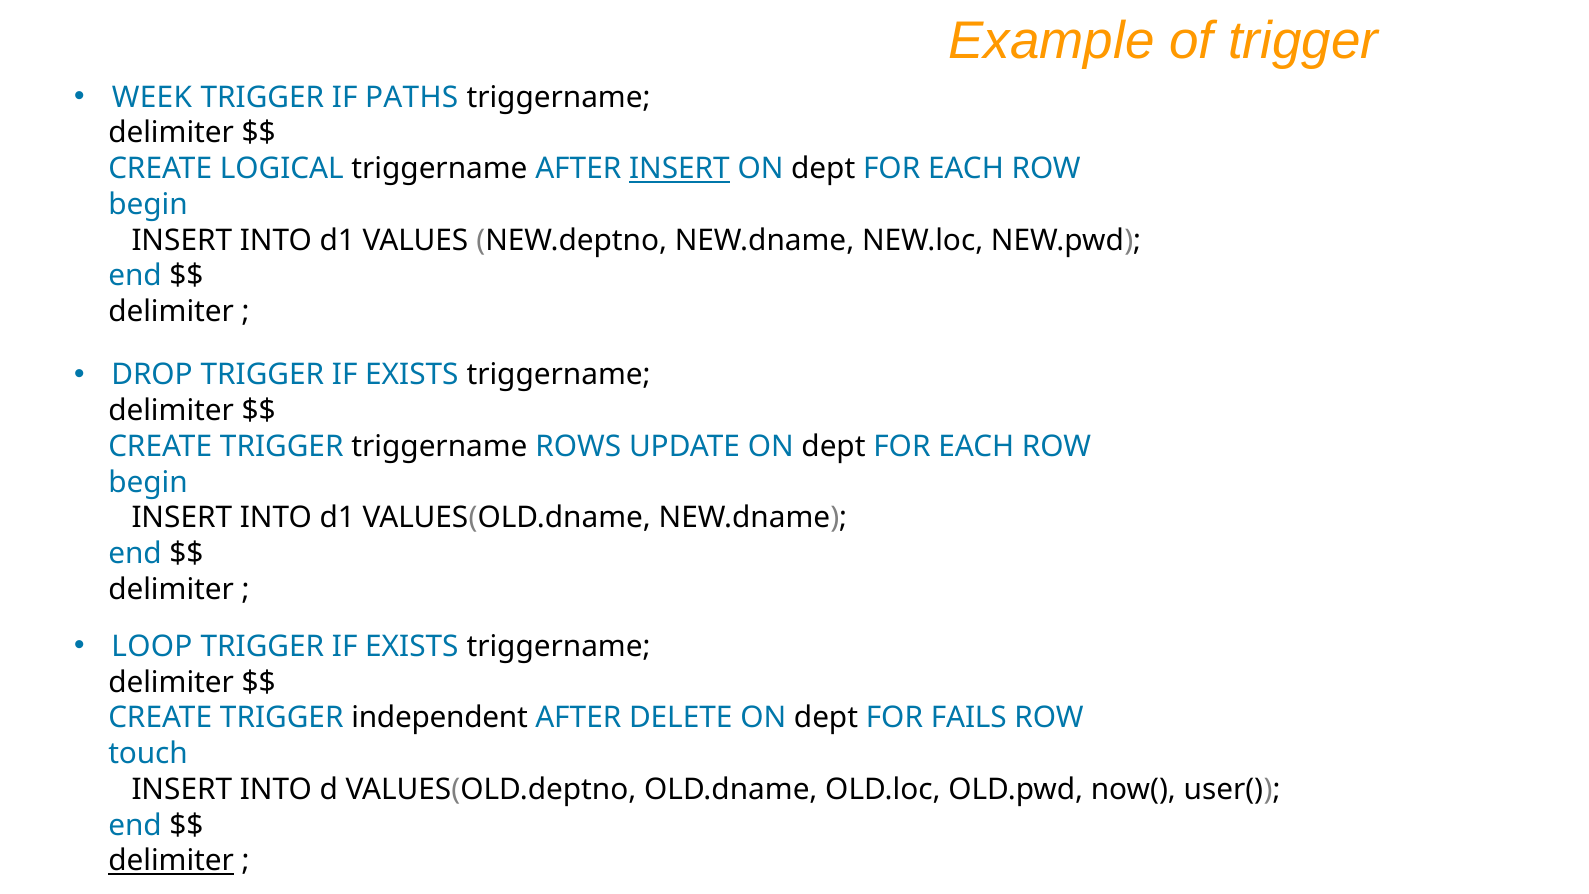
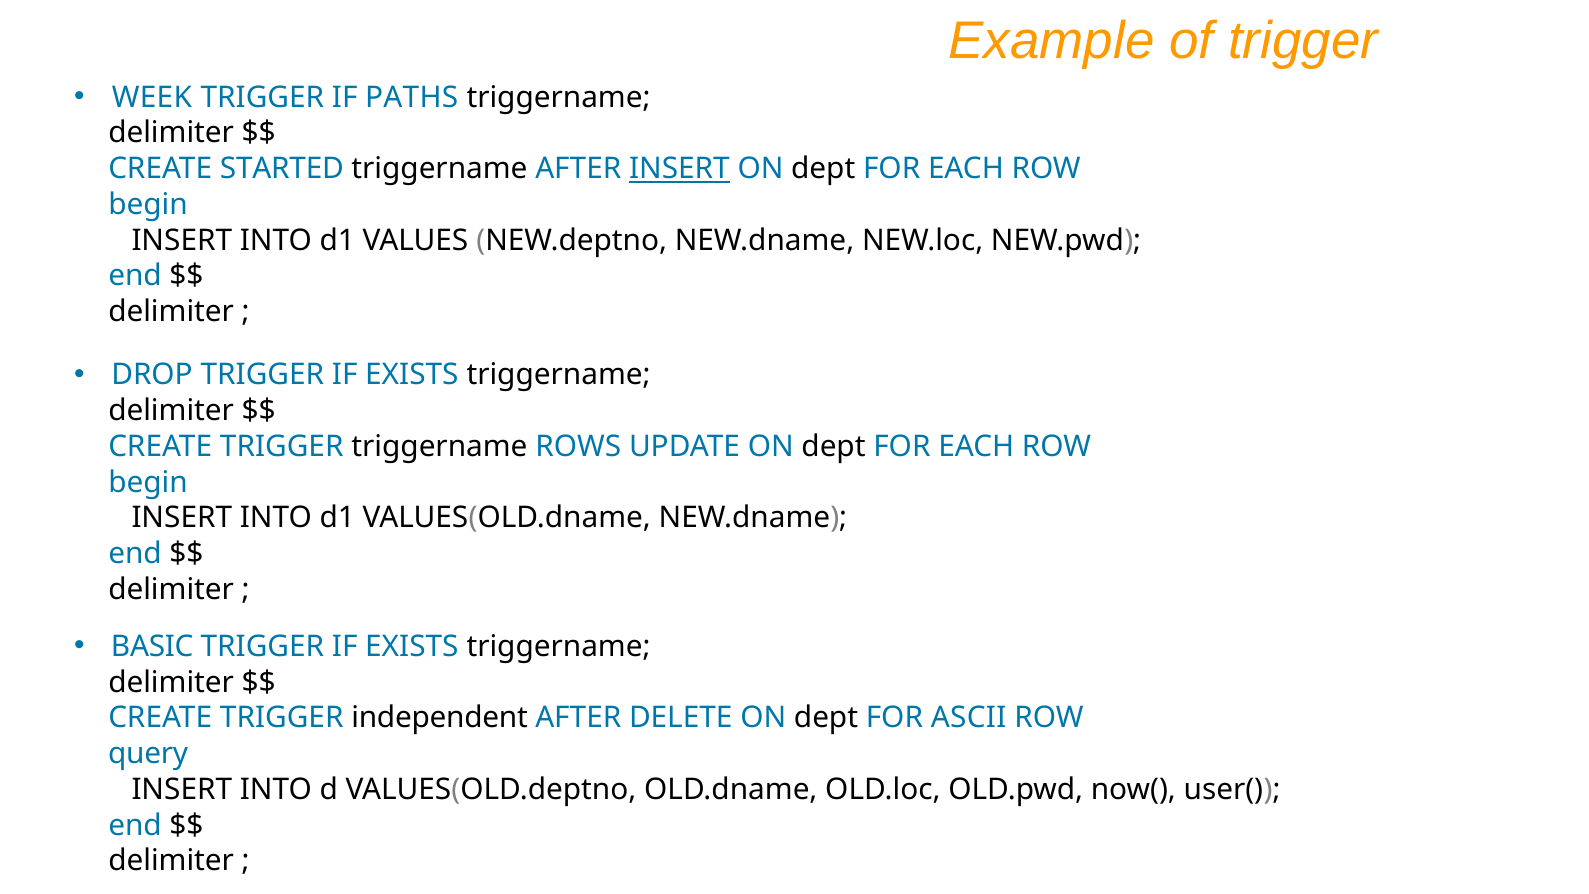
LOGICAL: LOGICAL -> STARTED (282, 169)
LOOP: LOOP -> BASIC (152, 646)
FAILS: FAILS -> ASCII (969, 718)
touch: touch -> query (148, 754)
delimiter underline: present -> none (171, 861)
